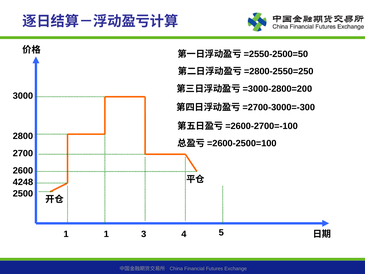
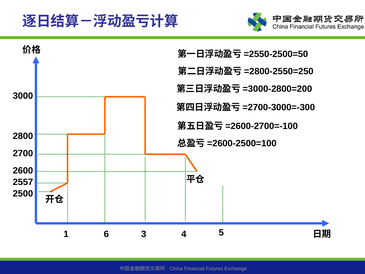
4248: 4248 -> 2557 (23, 182)
1 1: 1 -> 6 (106, 234)
